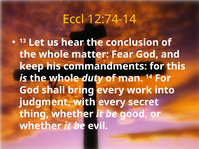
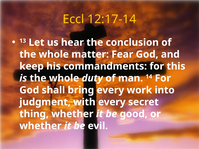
12:74-14: 12:74-14 -> 12:17-14 (112, 19)
